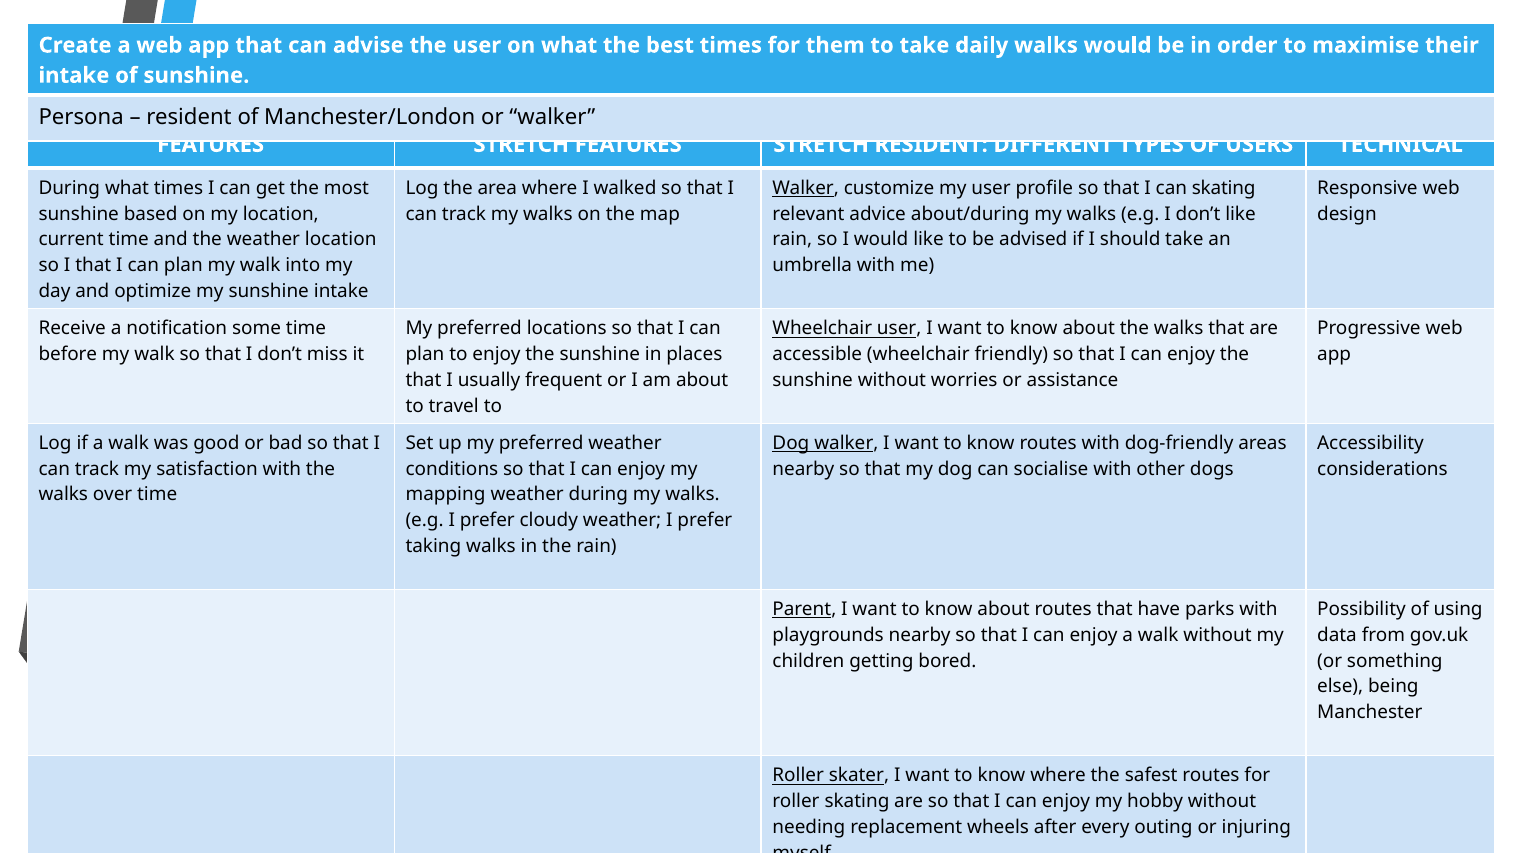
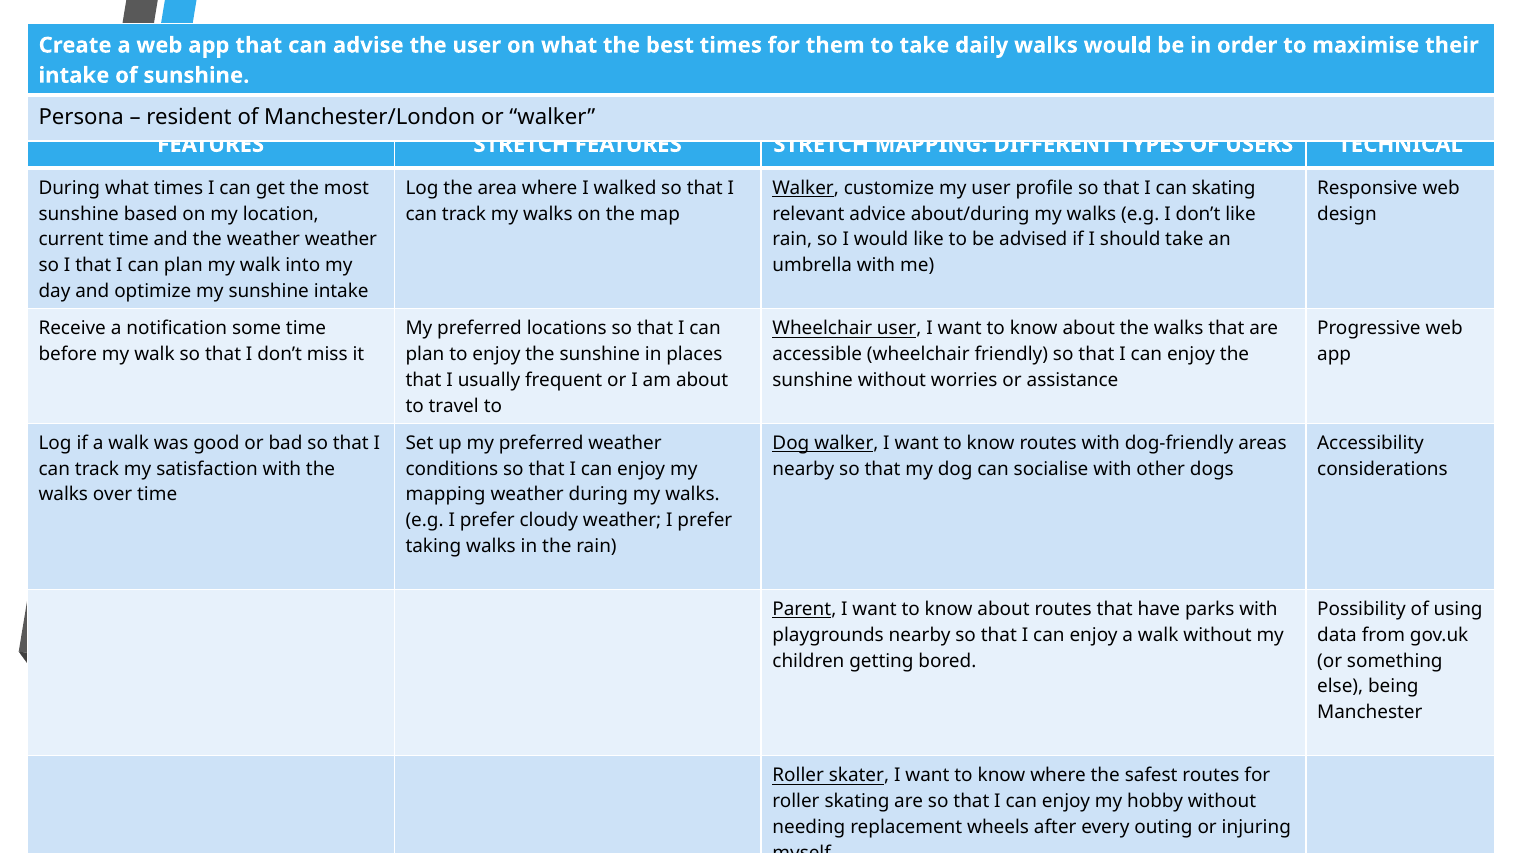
STRETCH RESIDENT: RESIDENT -> MAPPING (931, 145)
weather location: location -> weather (341, 240)
